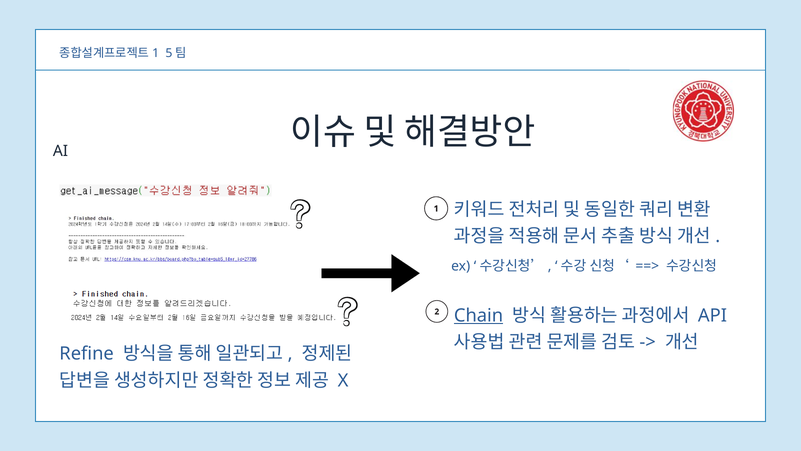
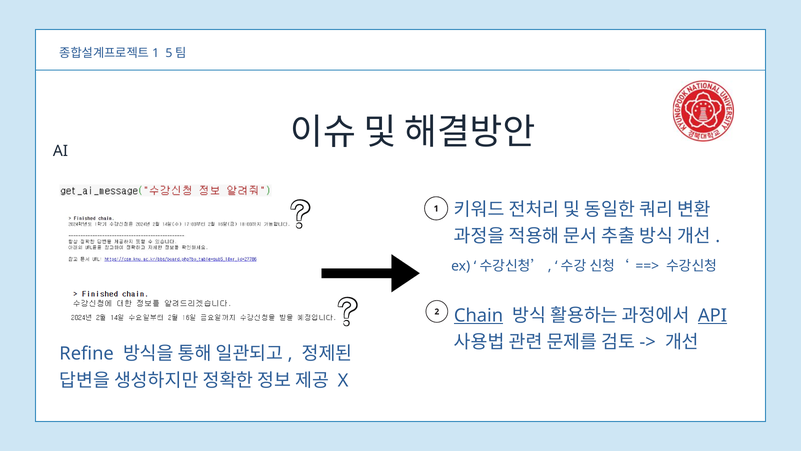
API underline: none -> present (712, 315)
